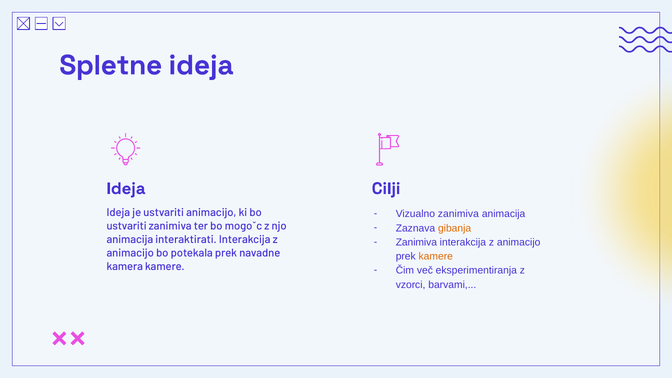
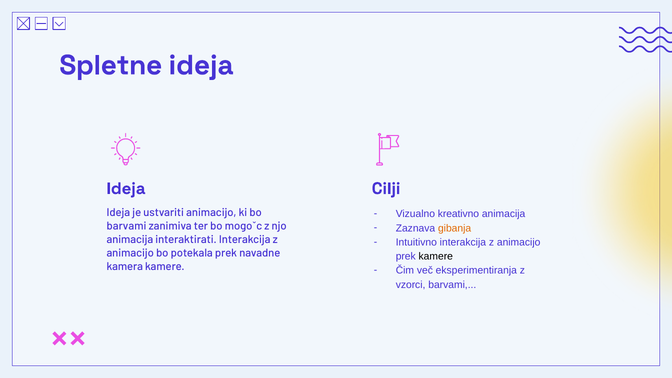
Vizualno zanimiva: zanimiva -> kreativno (458, 214)
ustvariti: ustvariti -> barvami (126, 226)
Zanimiva: Zanimiva -> Intuitivno (416, 242)
kamere colour: orange -> black (436, 256)
